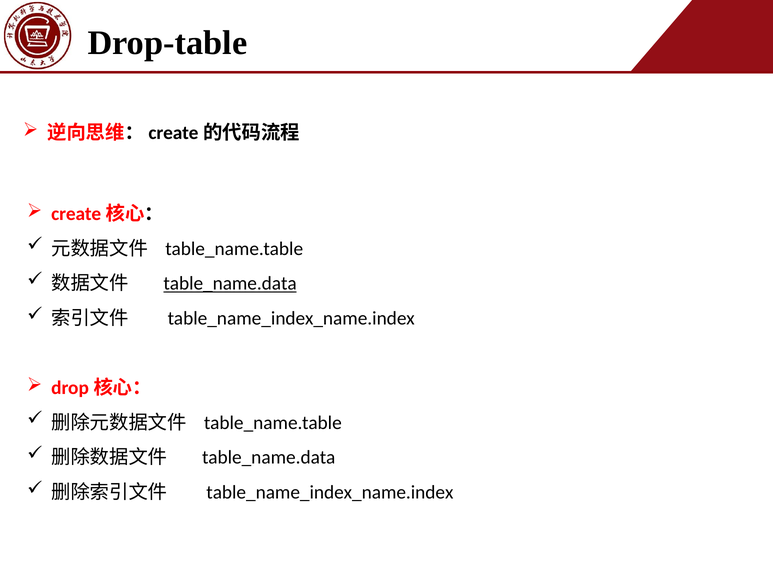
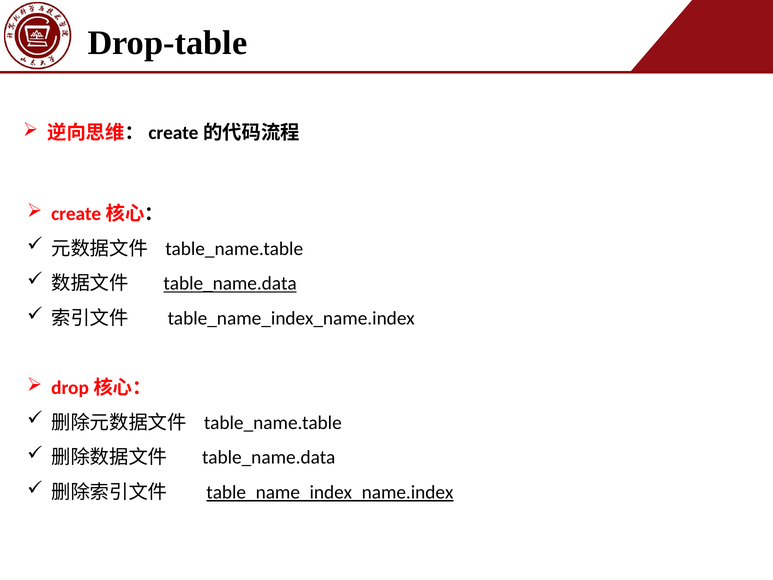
table_name_index_name.index underline: none -> present (330, 492)
